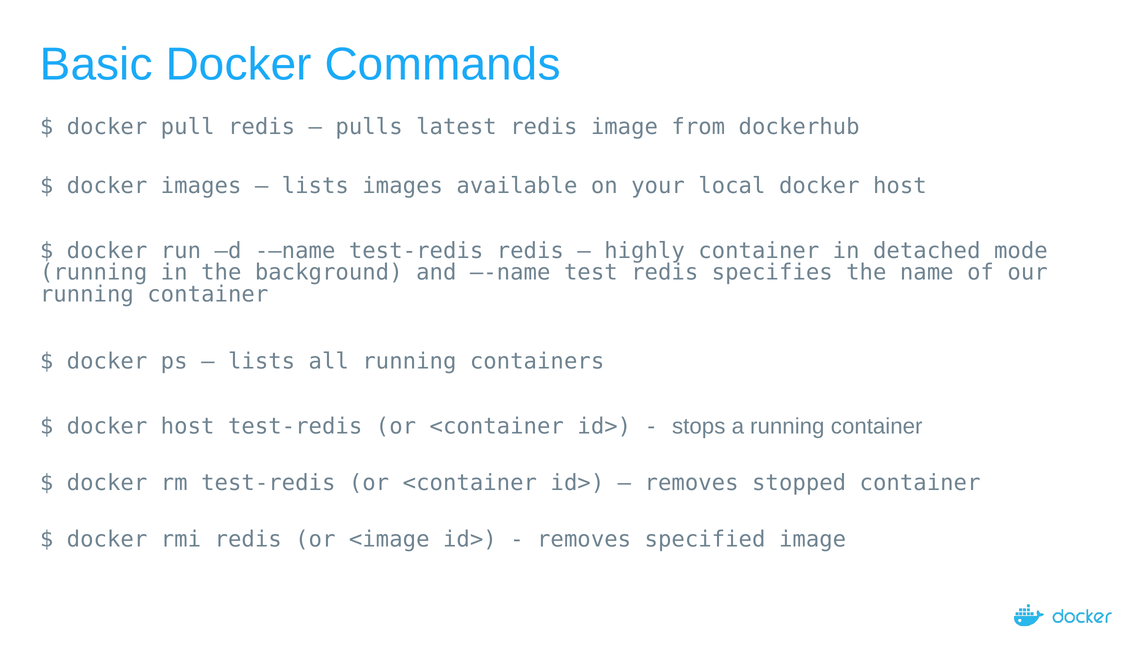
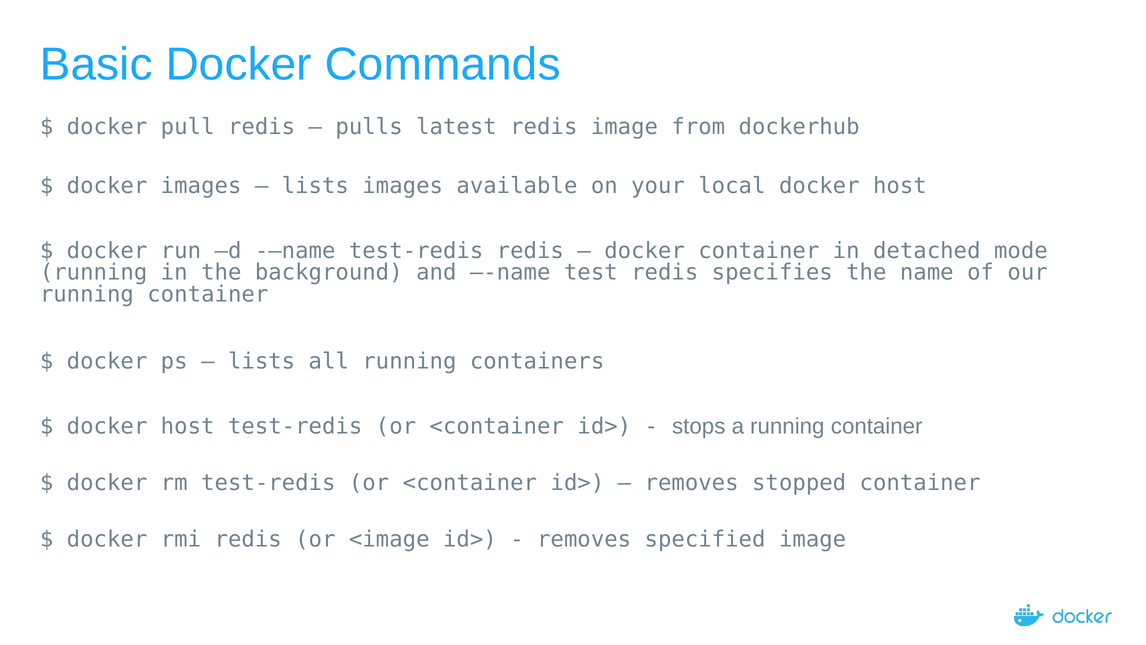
highly: highly -> docker (645, 251)
